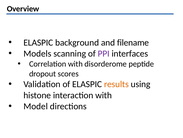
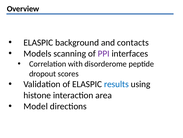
filename: filename -> contacts (133, 42)
results colour: orange -> blue (116, 84)
interaction with: with -> area (104, 95)
